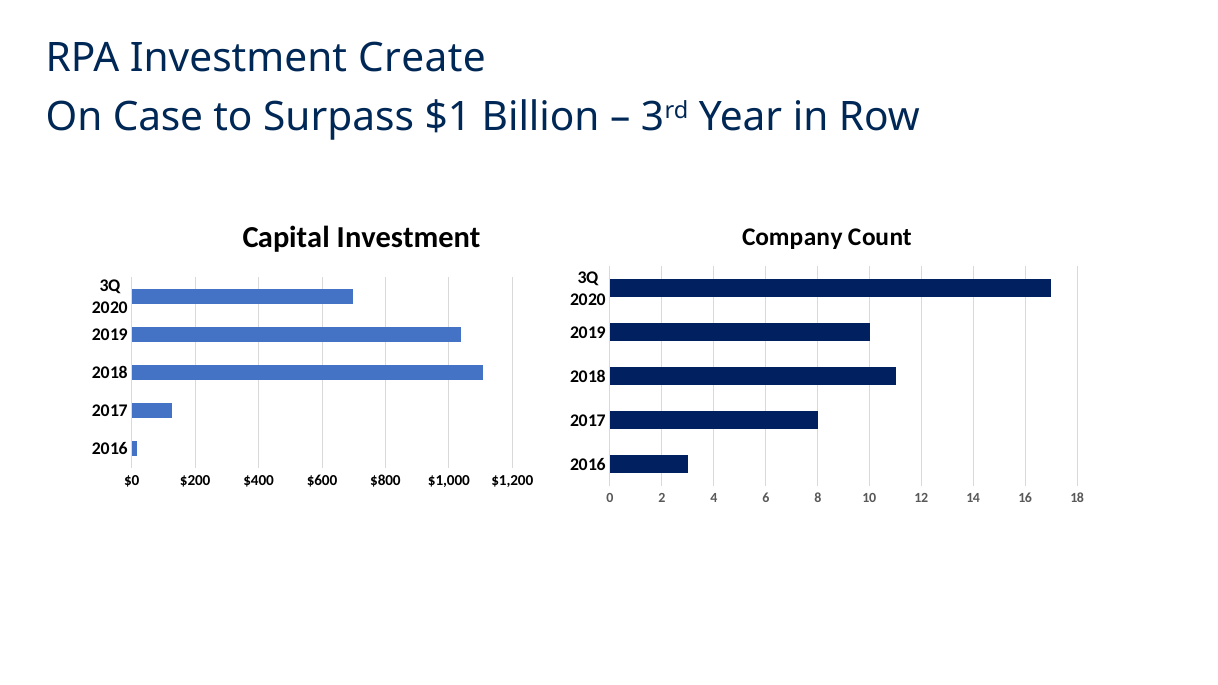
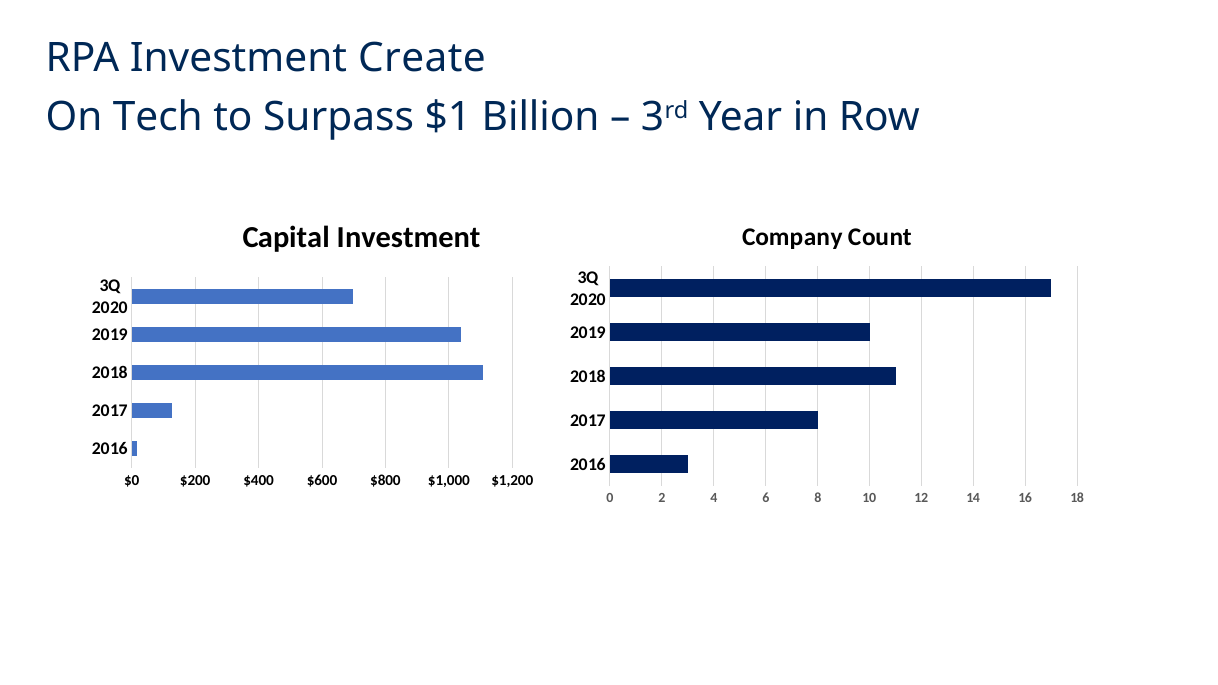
Case: Case -> Tech (158, 117)
